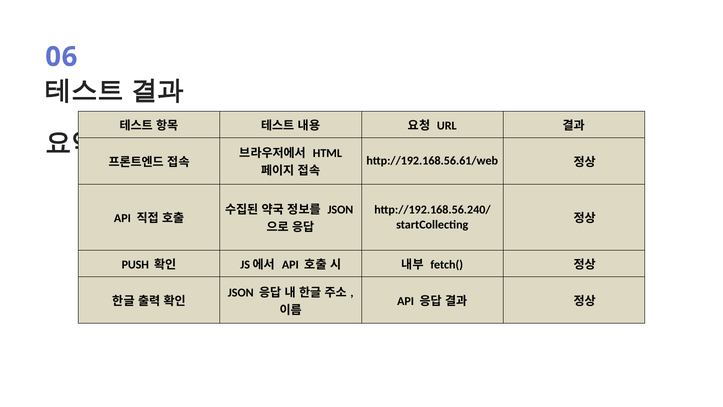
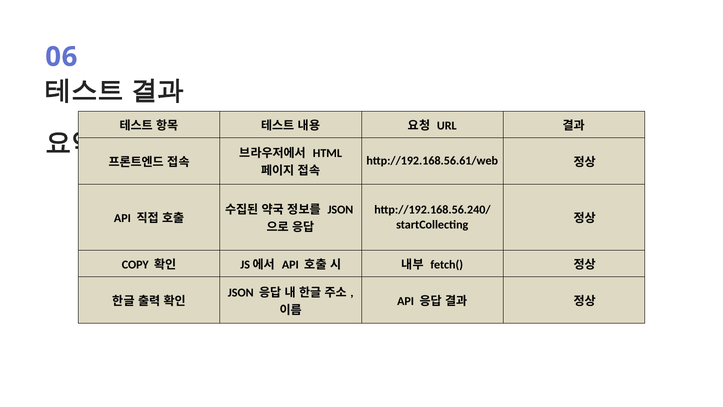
PUSH: PUSH -> COPY (135, 265)
